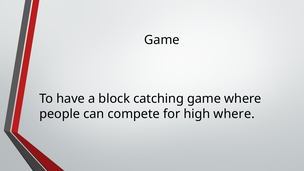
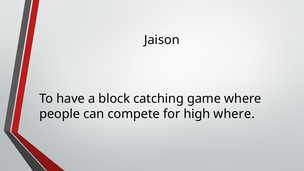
Game: Game -> Jaison (162, 40)
